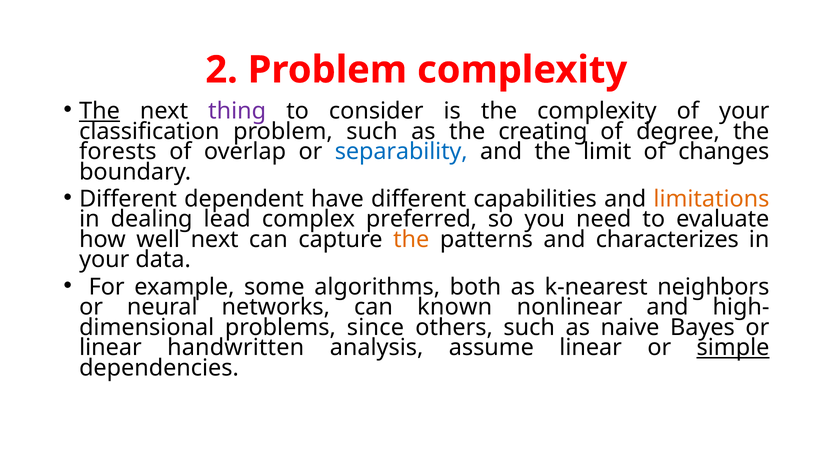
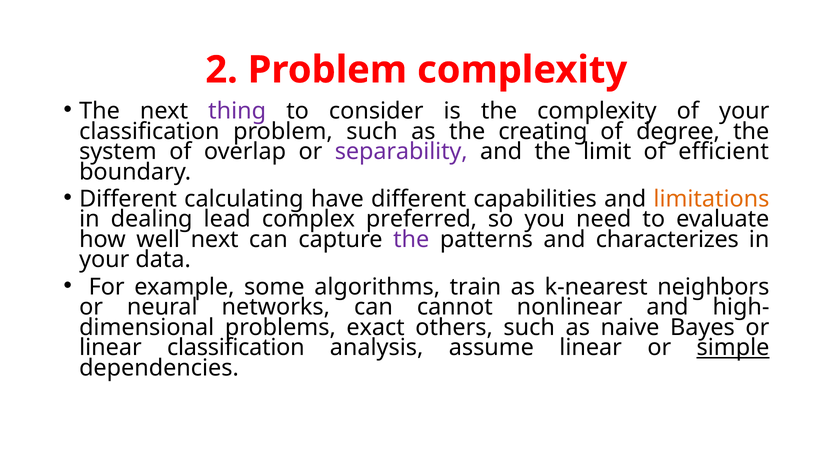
The underline: present -> none (99, 111)
forests: forests -> system (118, 152)
separability colour: blue -> purple (401, 152)
changes: changes -> efficient (724, 152)
dependent: dependent -> calculating (244, 199)
the colour: orange -> purple (411, 240)
both: both -> train (475, 287)
known: known -> cannot (455, 307)
since: since -> exact (376, 328)
linear handwritten: handwritten -> classification (236, 348)
